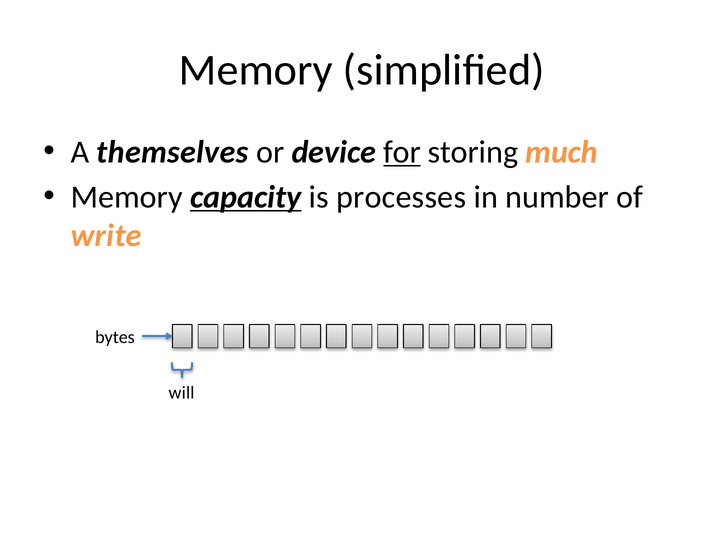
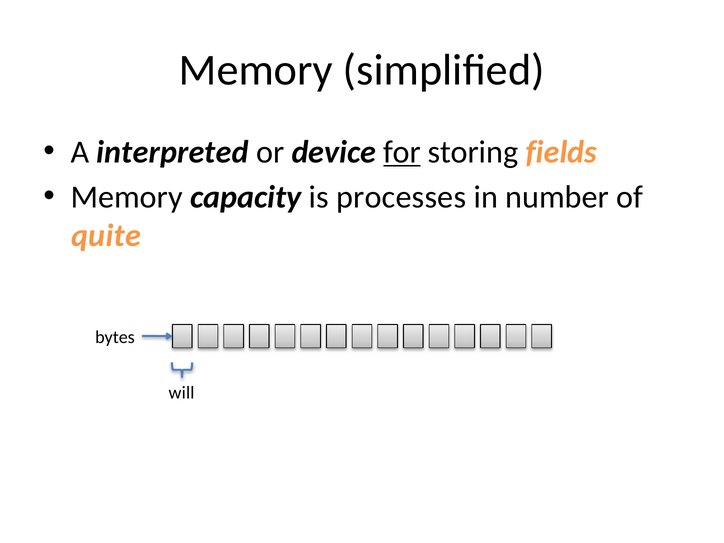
themselves: themselves -> interpreted (172, 152)
much: much -> fields (561, 152)
capacity underline: present -> none (246, 197)
write: write -> quite (106, 236)
